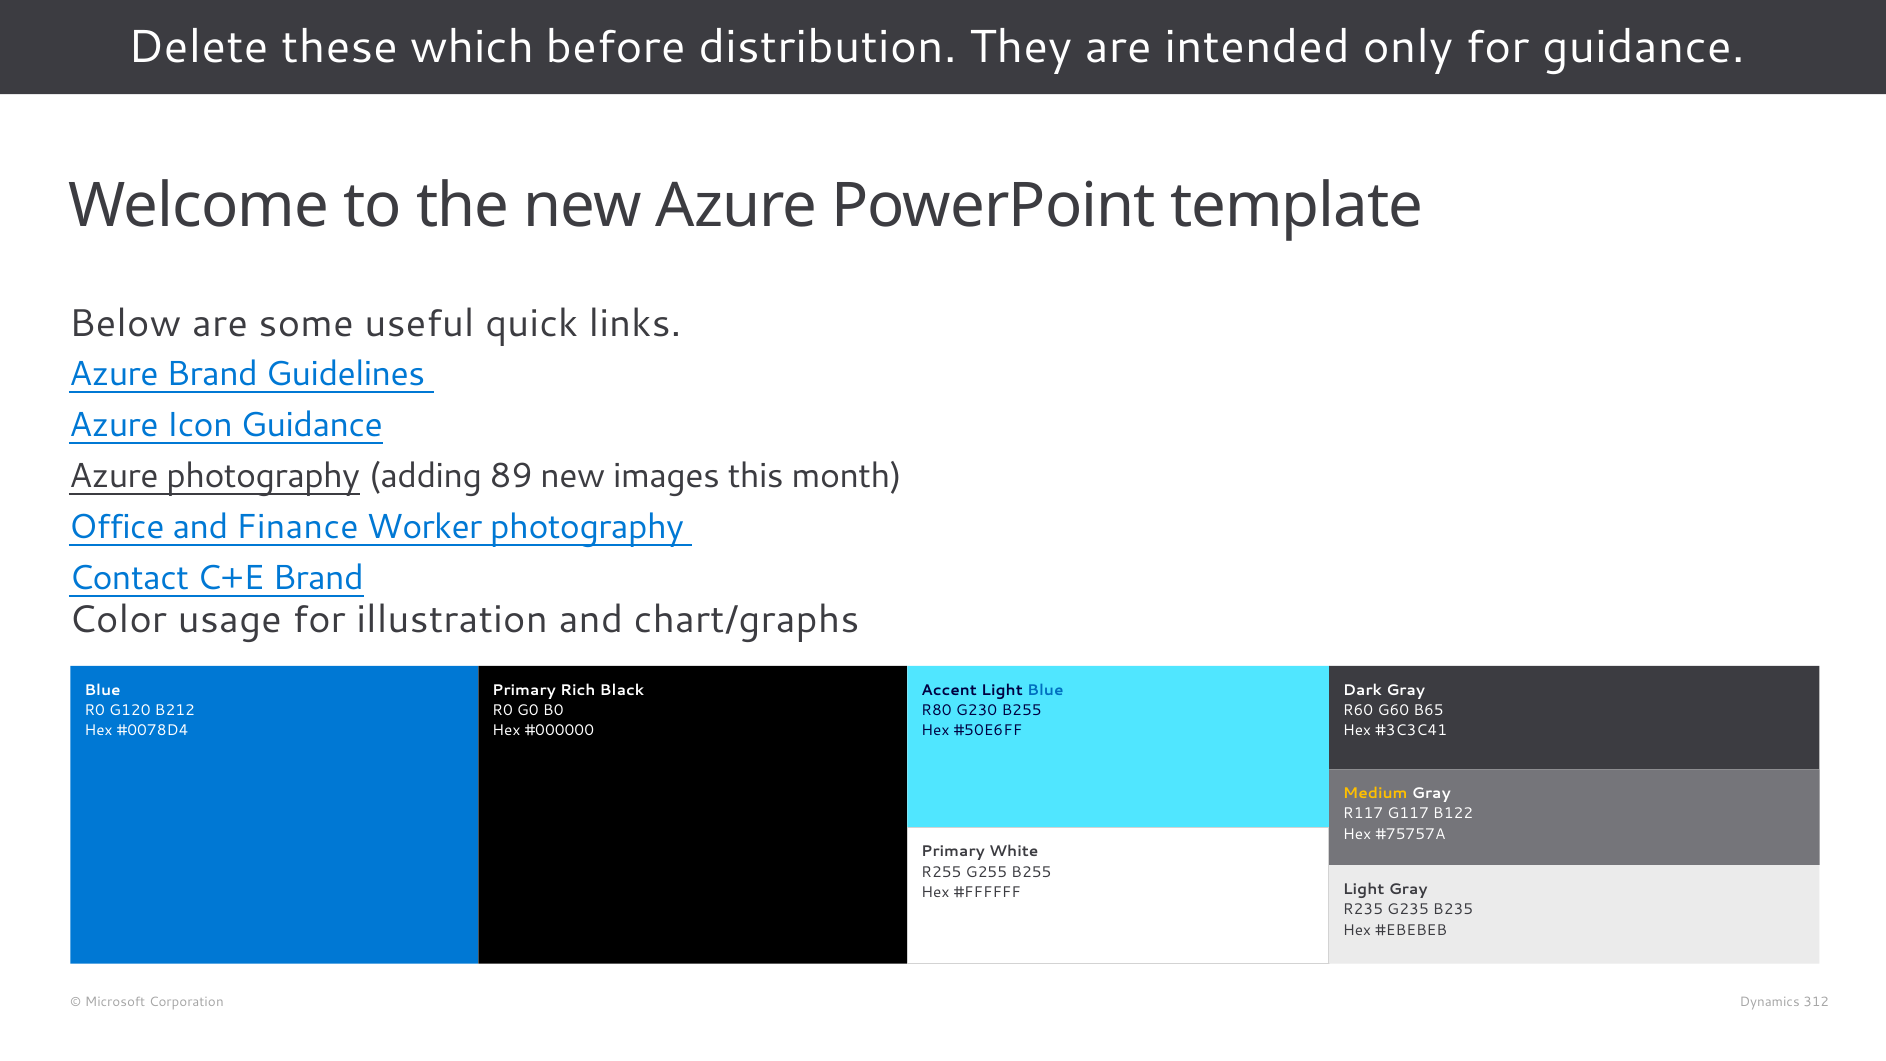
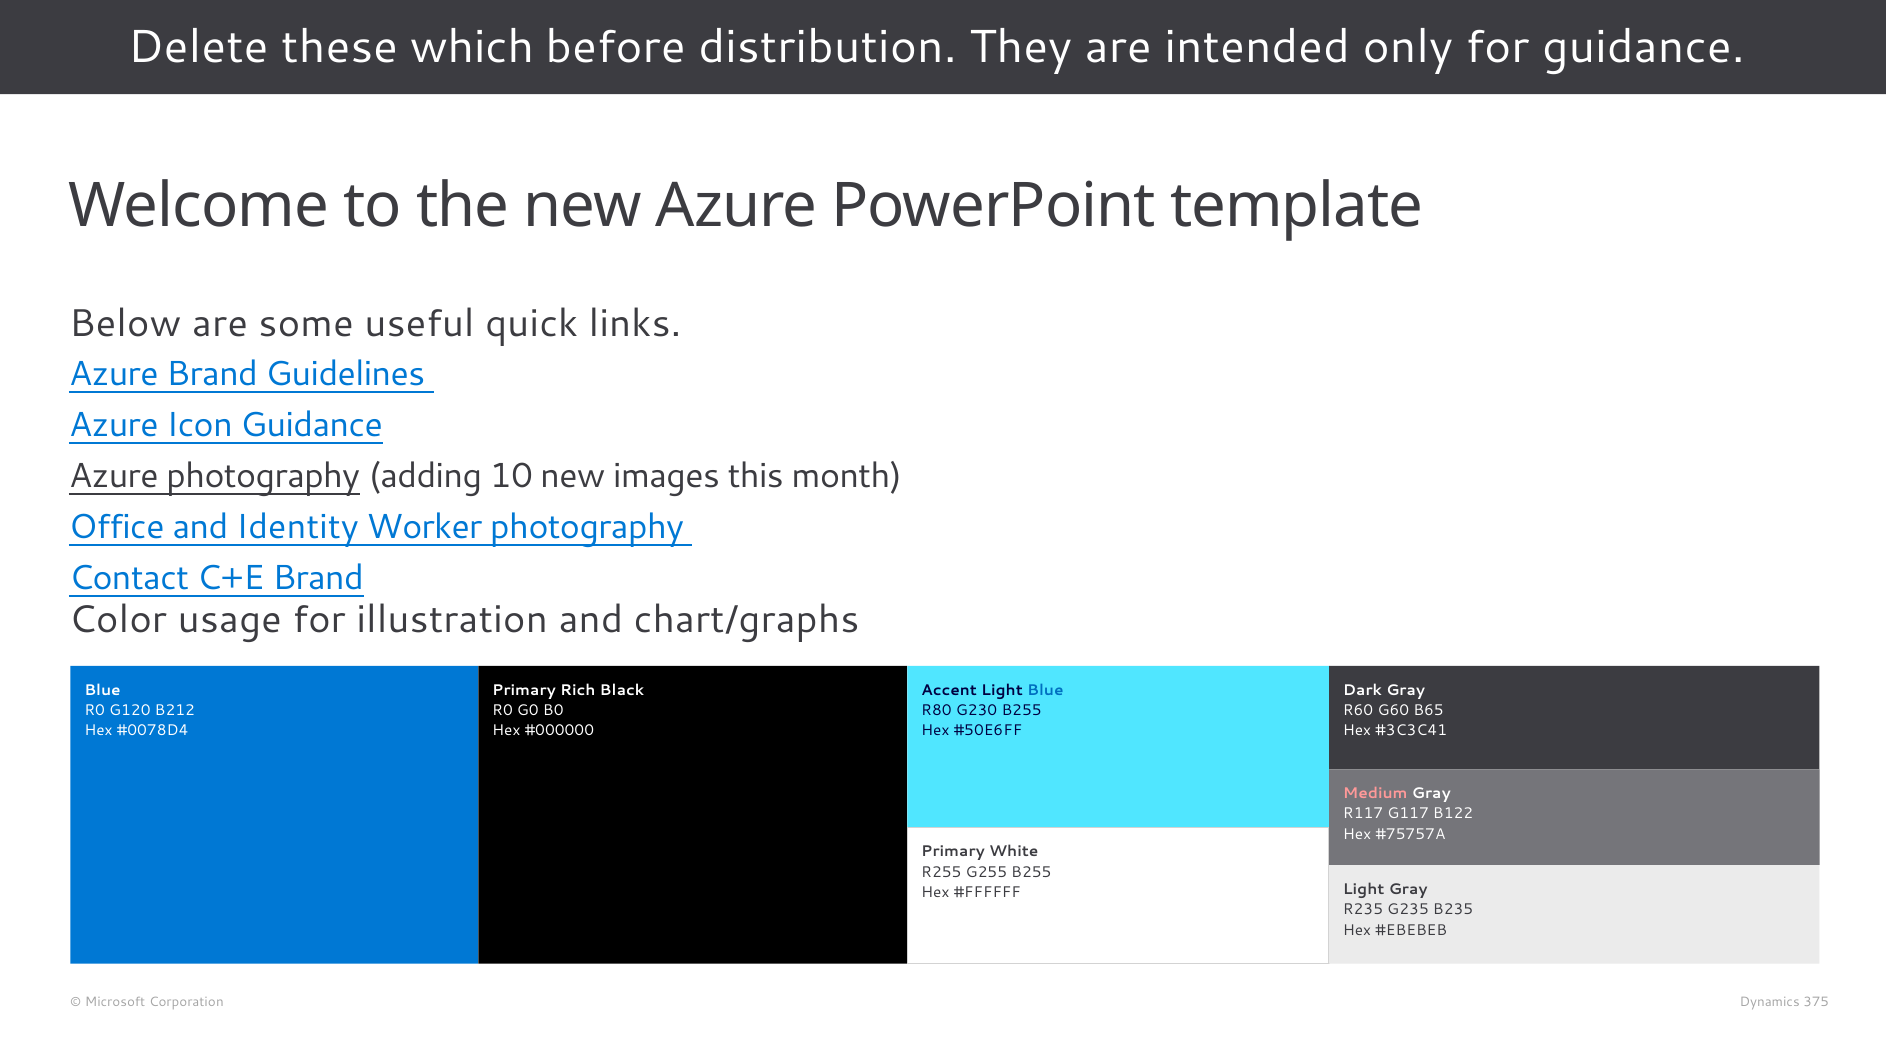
89: 89 -> 10 (511, 476)
Finance: Finance -> Identity (297, 527)
Medium colour: yellow -> pink (1375, 793)
312: 312 -> 375 (1816, 1002)
